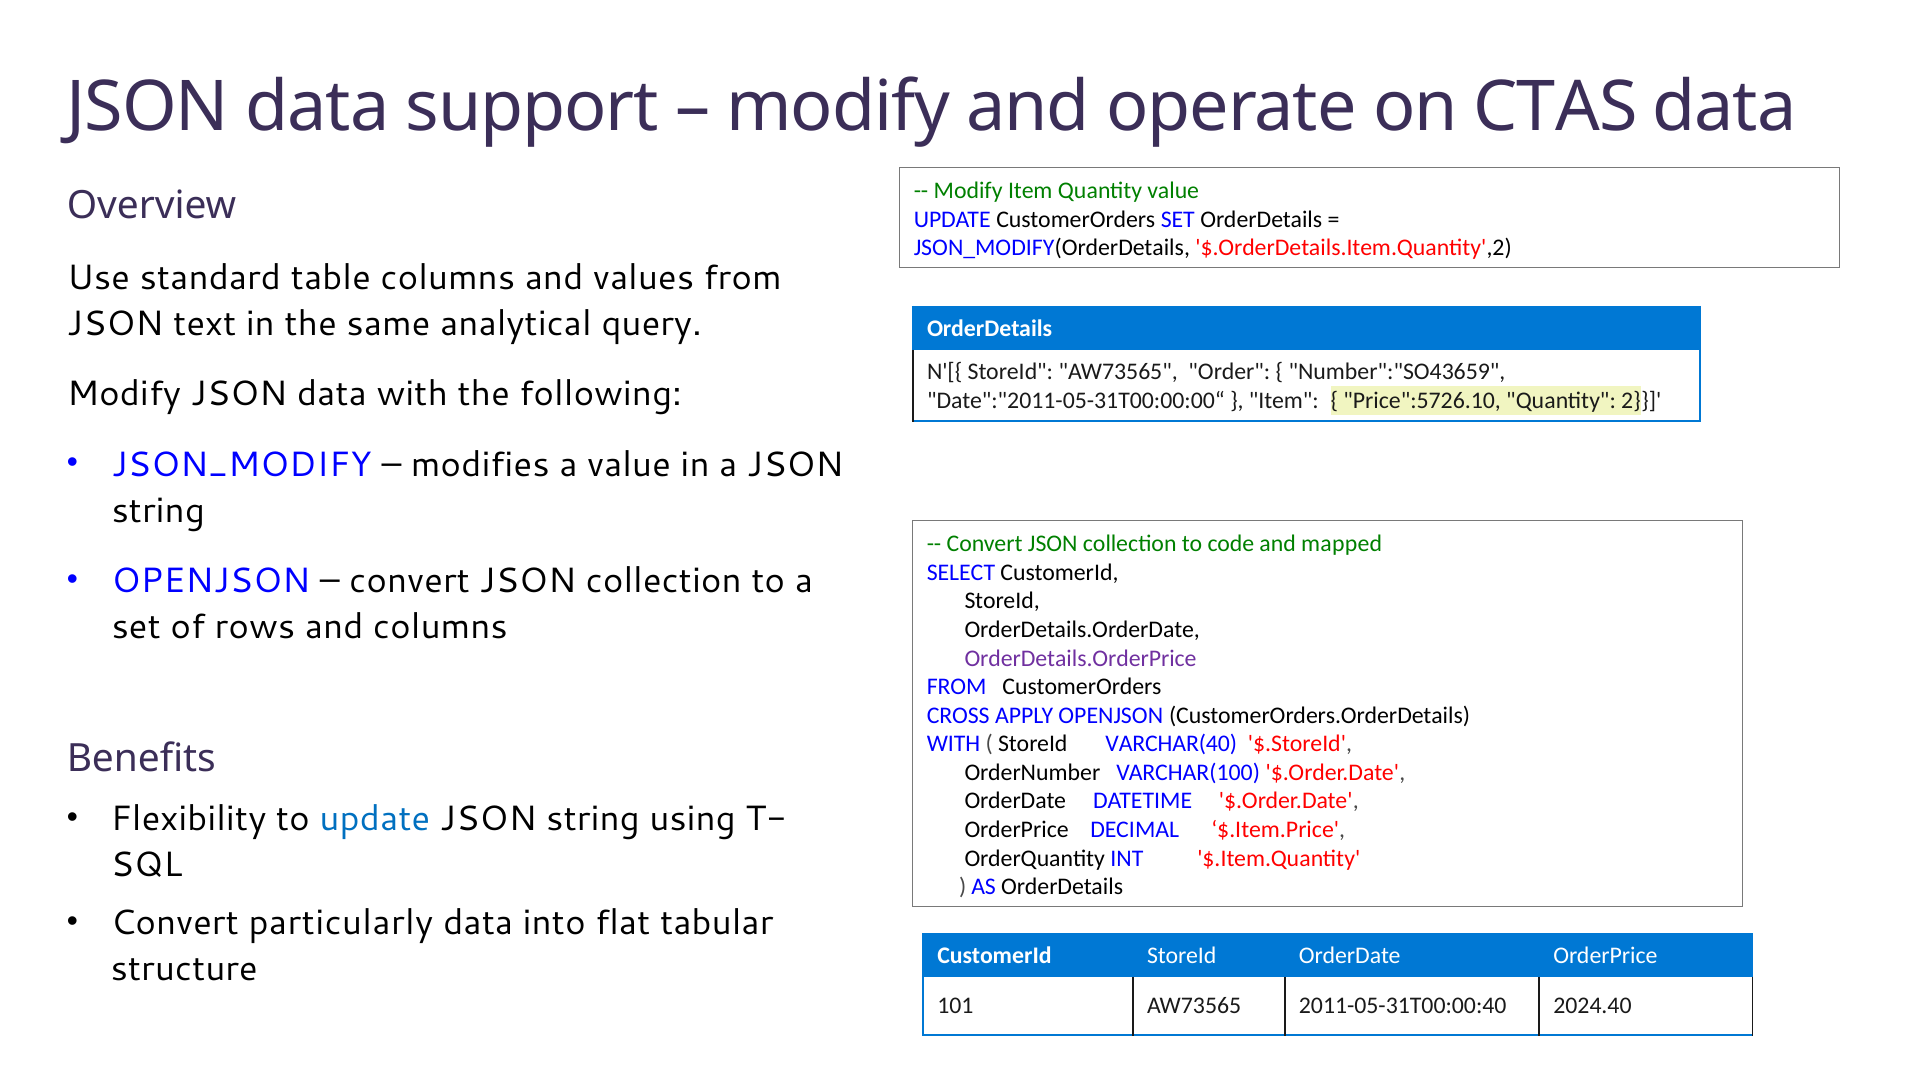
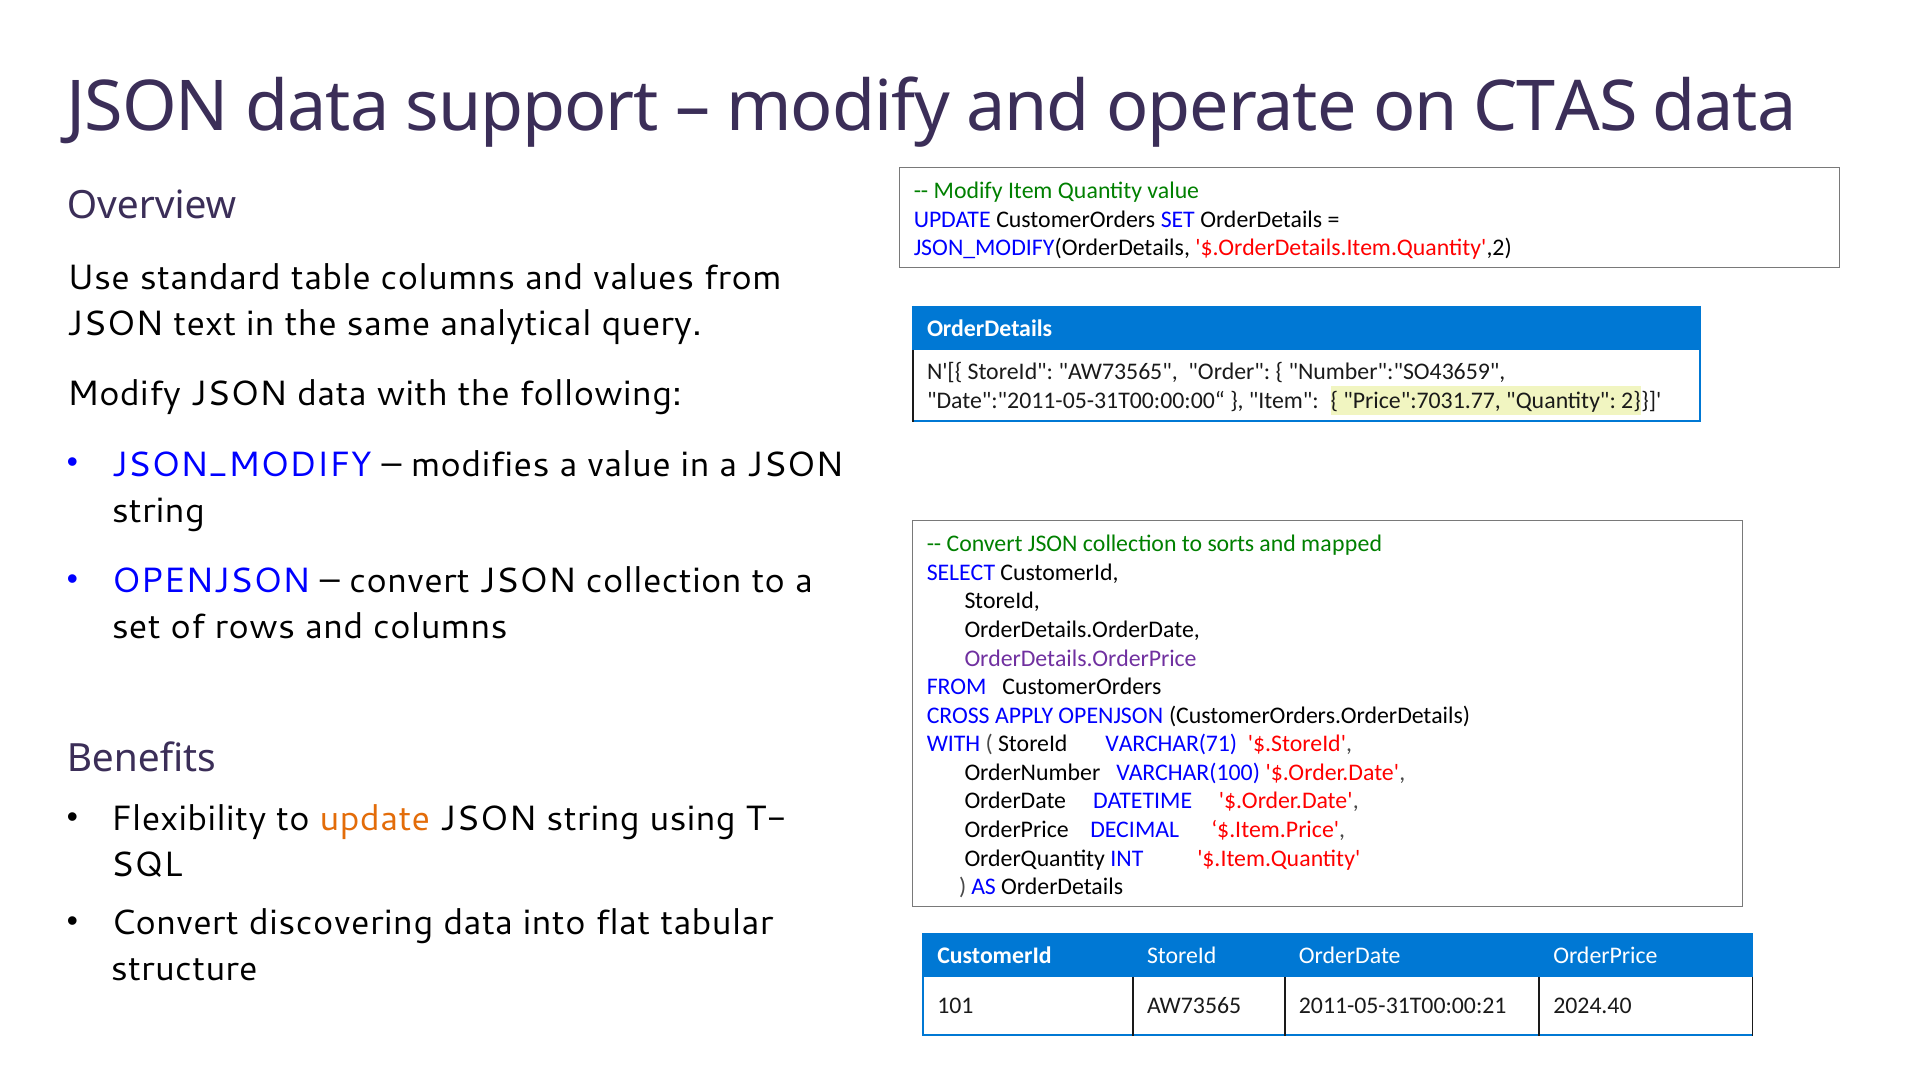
Price":5726.10: Price":5726.10 -> Price":7031.77 (1422, 401)
code: code -> sorts (1231, 544)
VARCHAR(40: VARCHAR(40 -> VARCHAR(71 (1171, 744)
update colour: blue -> orange (375, 819)
particularly: particularly -> discovering (341, 924)
2011-05-31T00:00:40: 2011-05-31T00:00:40 -> 2011-05-31T00:00:21 (1403, 1007)
